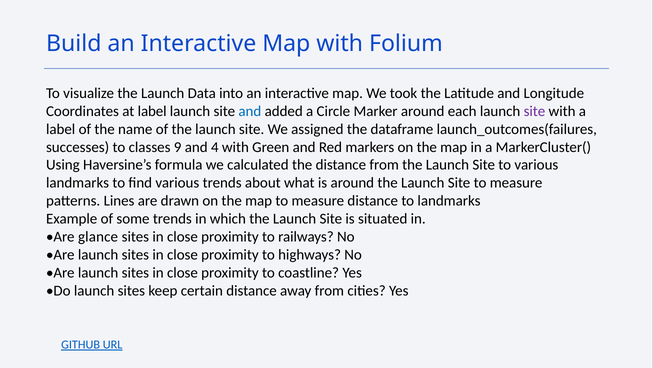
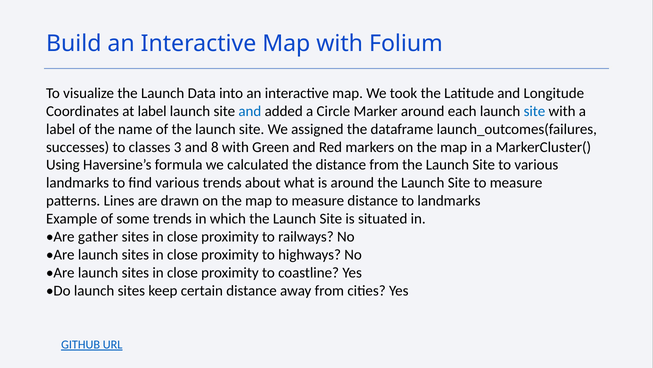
site colour: purple -> blue (534, 111)
9: 9 -> 3 (178, 147)
4: 4 -> 8 (215, 147)
glance: glance -> gather (98, 236)
